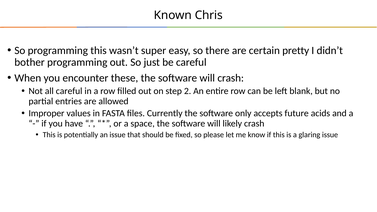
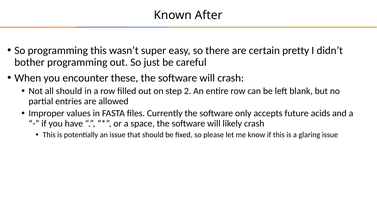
Chris: Chris -> After (209, 15)
all careful: careful -> should (69, 91)
